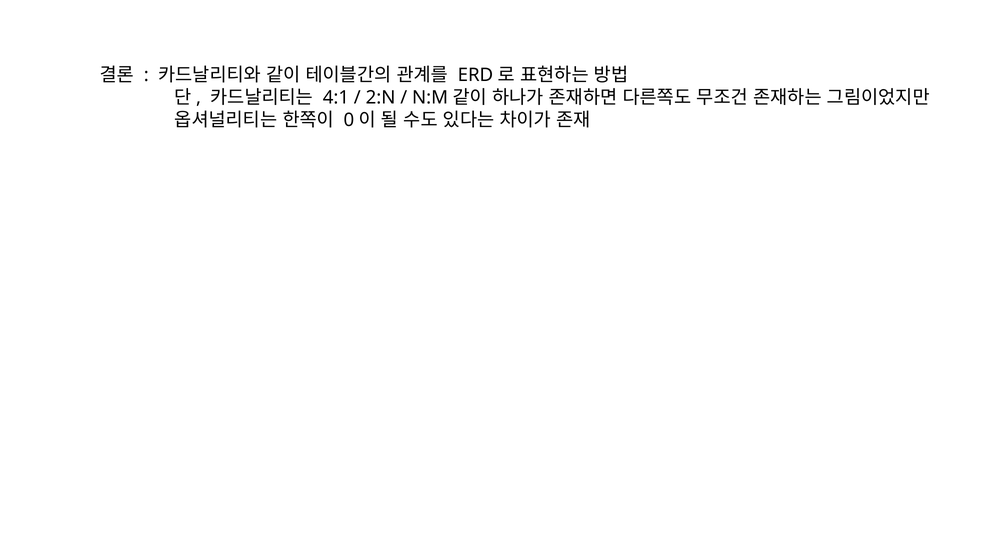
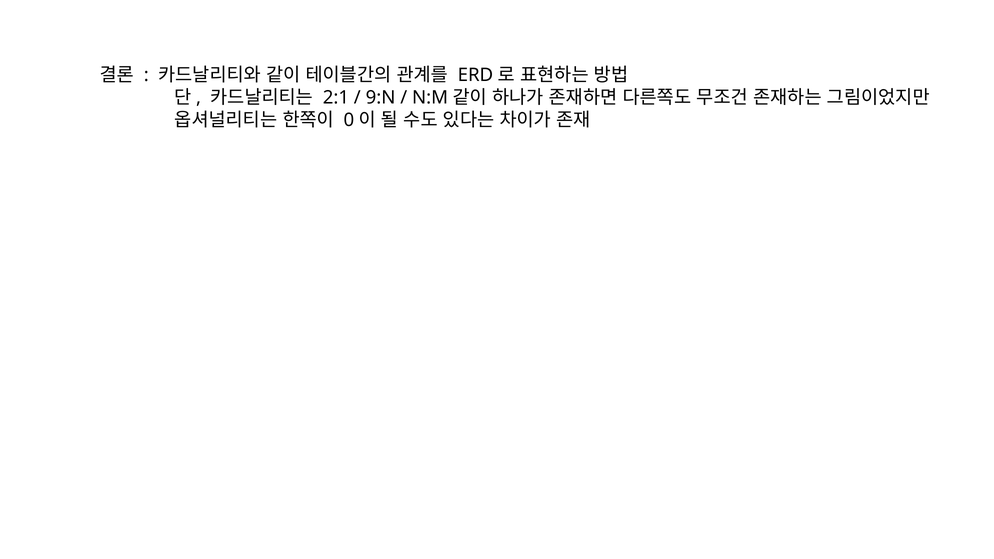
4:1: 4:1 -> 2:1 (336, 98)
2:N: 2:N -> 9:N (381, 98)
